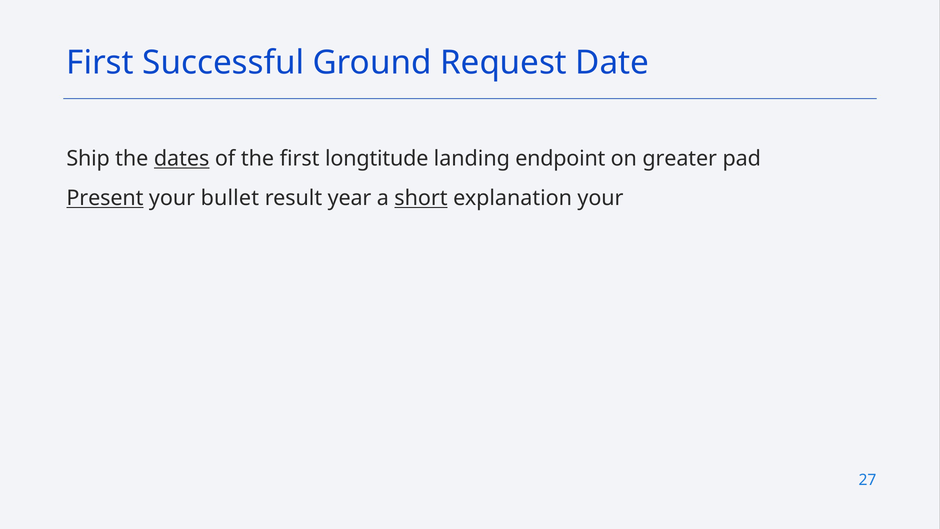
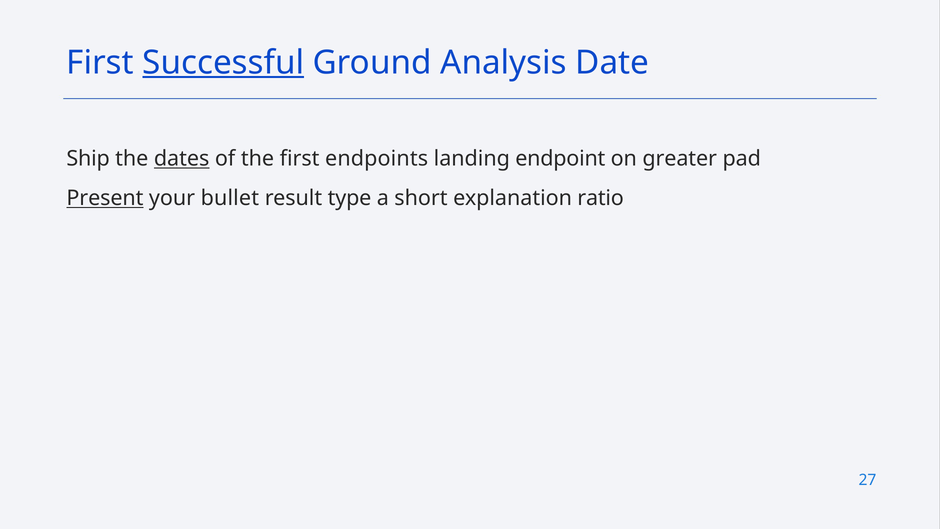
Successful underline: none -> present (223, 63)
Request: Request -> Analysis (504, 63)
longtitude: longtitude -> endpoints (377, 159)
year: year -> type (350, 198)
short underline: present -> none (421, 198)
explanation your: your -> ratio (601, 198)
